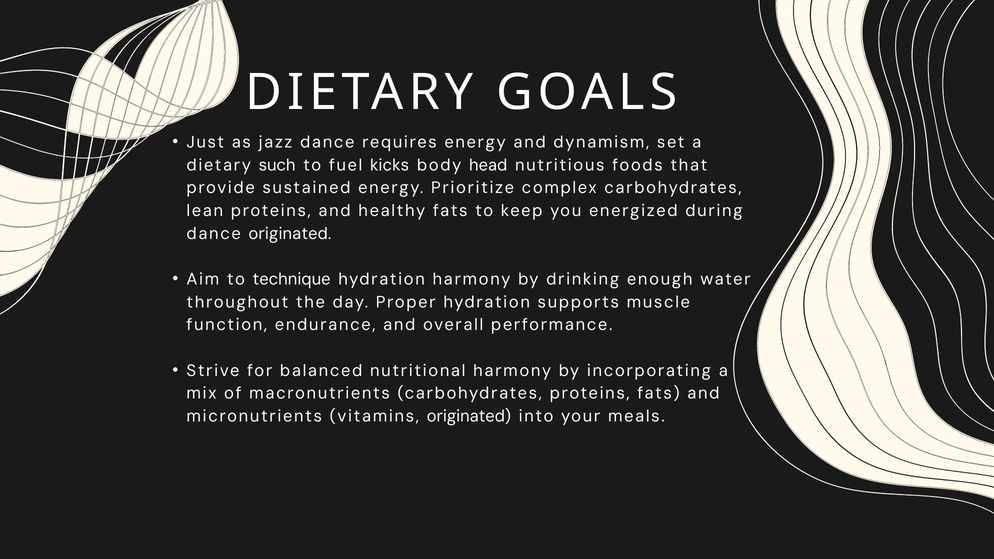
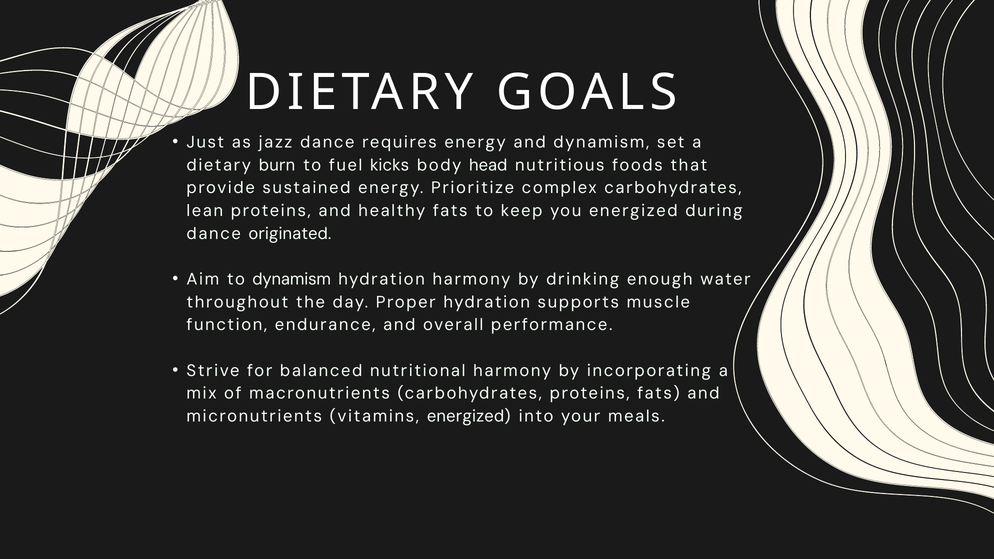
such: such -> burn (277, 165)
to technique: technique -> dynamism (292, 279)
vitamins originated: originated -> energized (469, 416)
